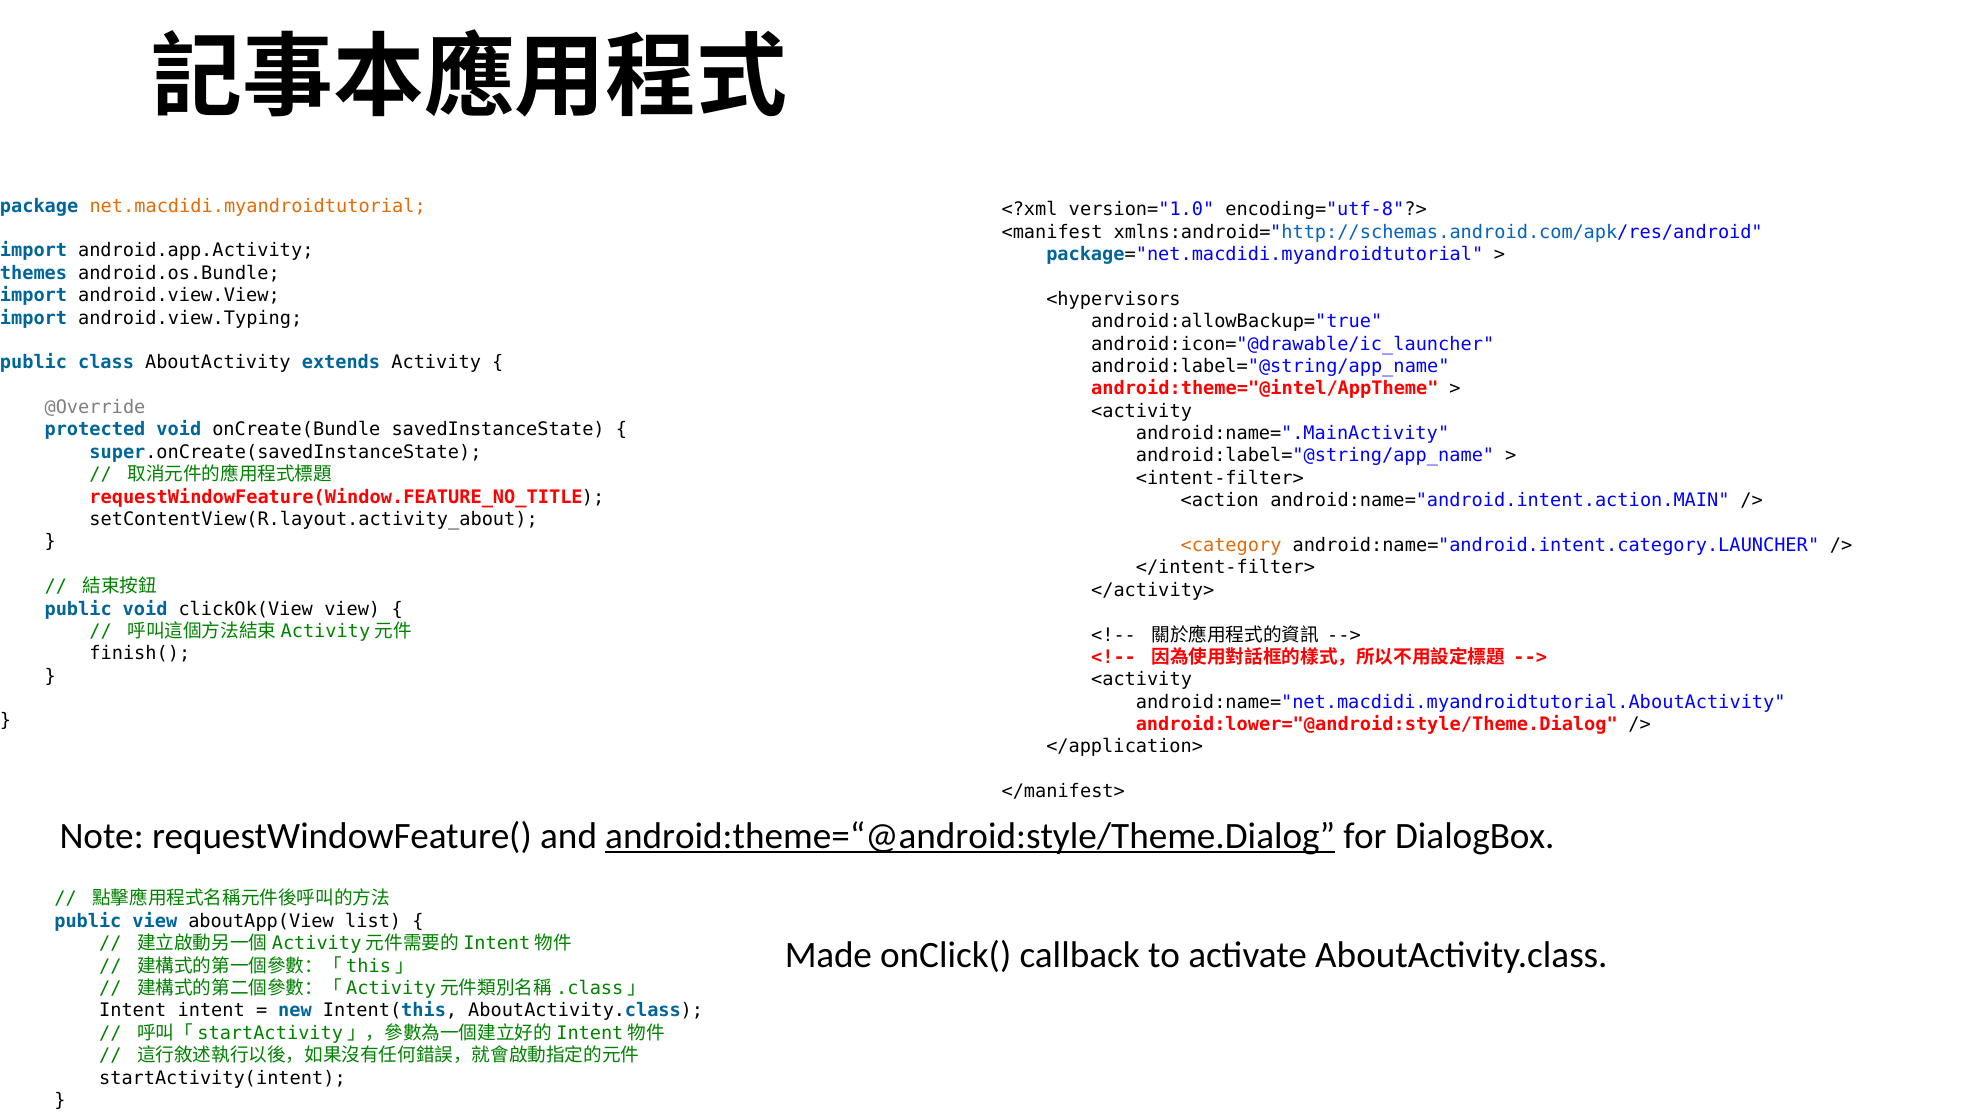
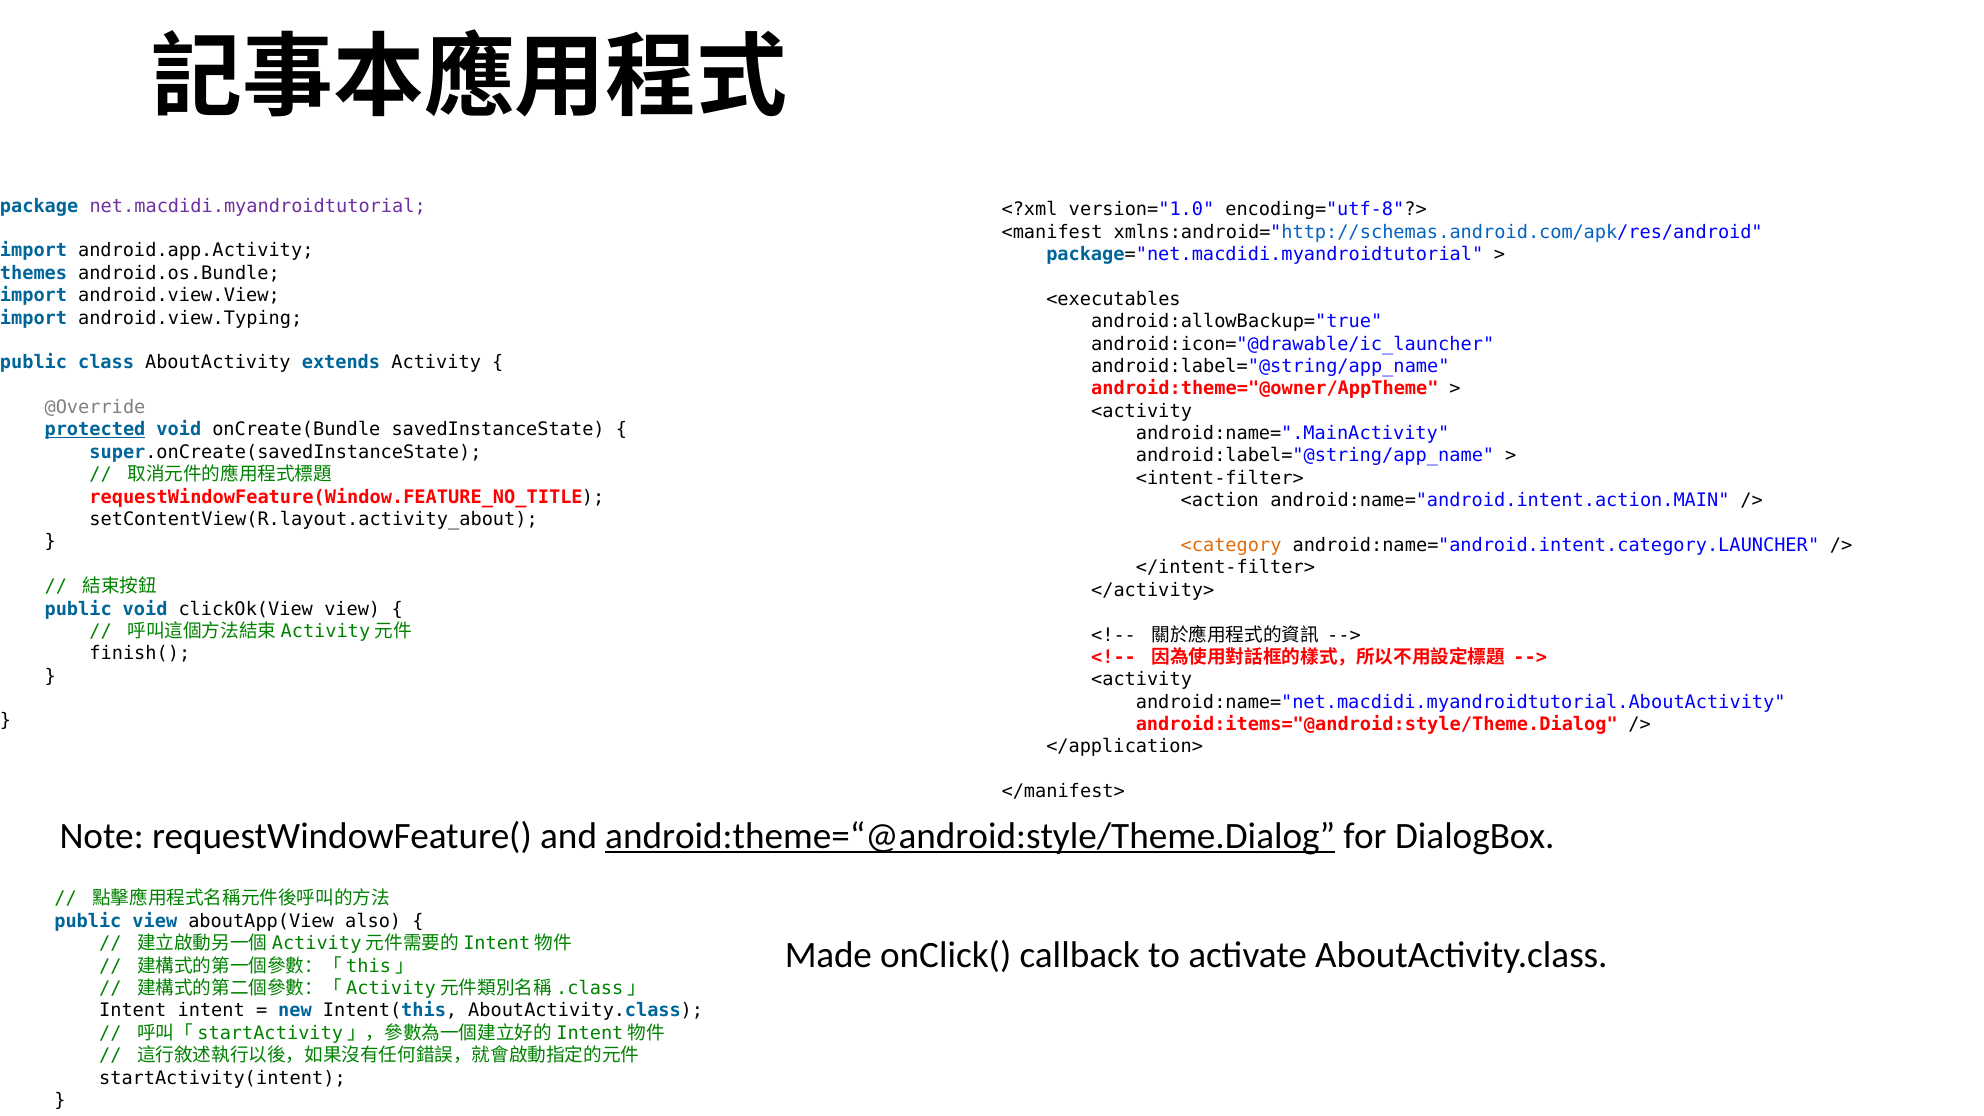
net.macdidi.myandroidtutorial colour: orange -> purple (258, 206)
<hypervisors: <hypervisors -> <executables (1113, 299)
android:theme="@intel/AppTheme: android:theme="@intel/AppTheme -> android:theme="@owner/AppTheme (1265, 389)
protected underline: none -> present (95, 430)
android:lower="@android:style/Theme.Dialog: android:lower="@android:style/Theme.Dialog -> android:items="@android:style/Theme.Dialog (1377, 724)
list: list -> also (373, 921)
